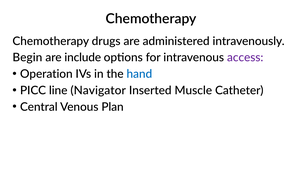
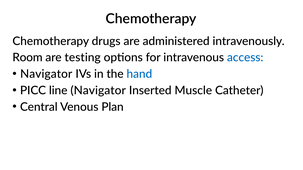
Begin: Begin -> Room (27, 58)
include: include -> testing (83, 58)
access colour: purple -> blue (245, 58)
Operation: Operation -> Navigator (46, 74)
